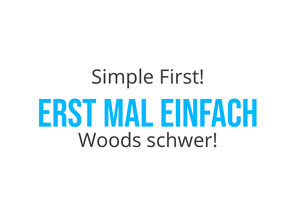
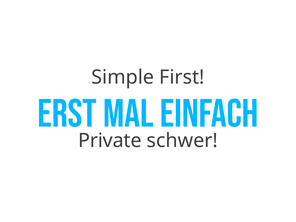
Woods: Woods -> Private (110, 141)
